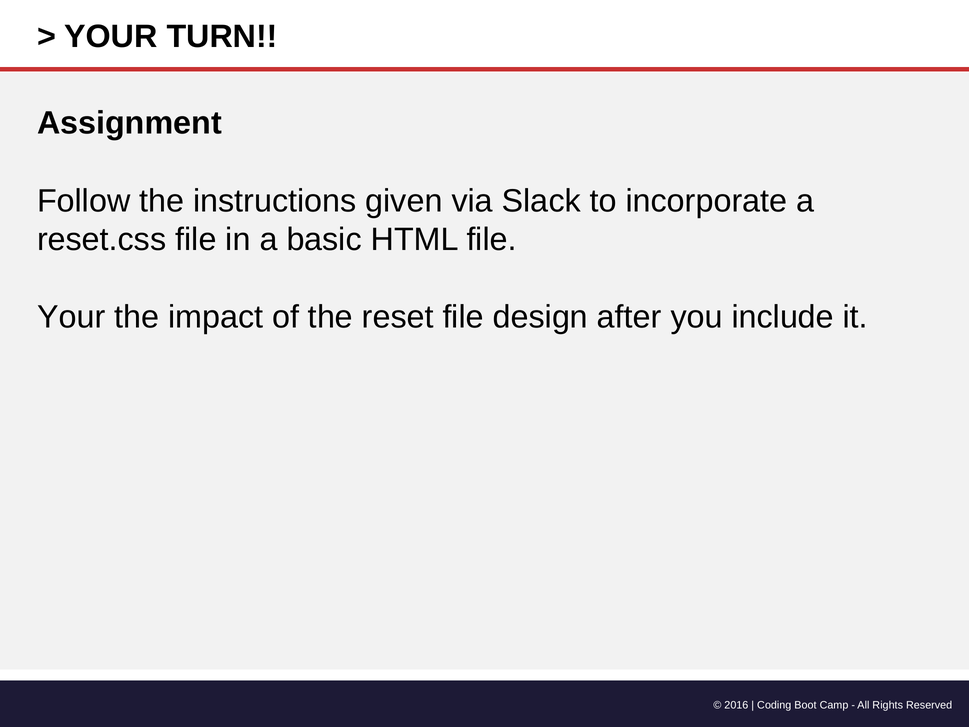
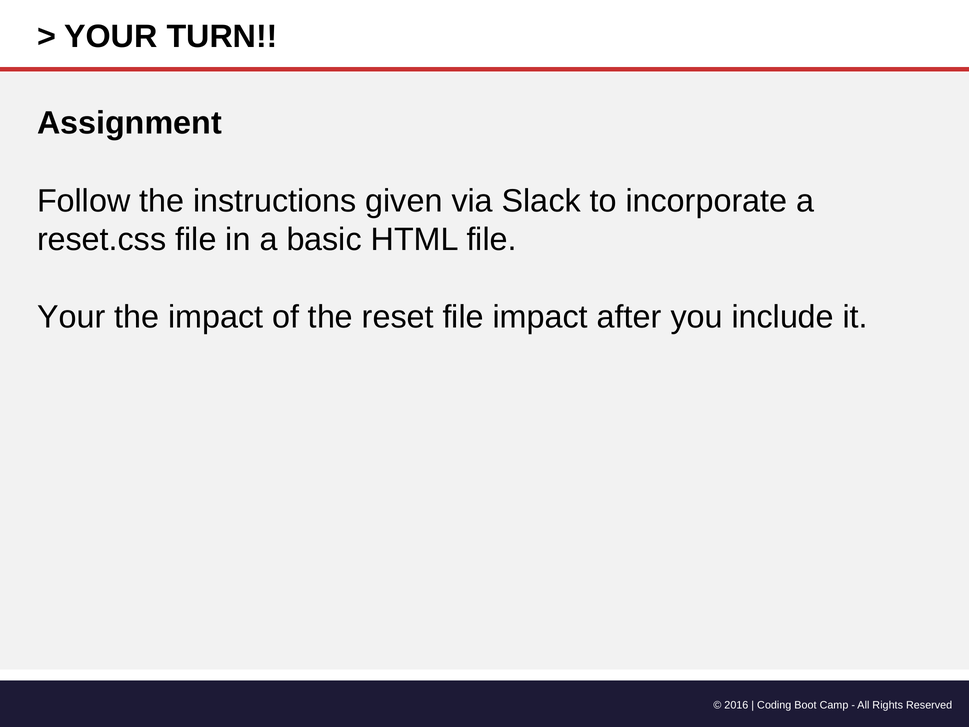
file design: design -> impact (540, 317)
